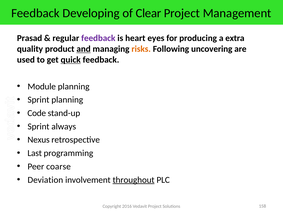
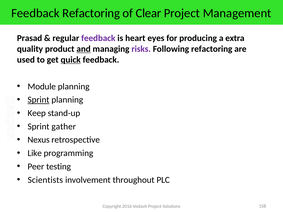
Feedback Developing: Developing -> Refactoring (91, 13)
risks colour: orange -> purple (141, 49)
Following uncovering: uncovering -> refactoring (212, 49)
Sprint underline: none -> present (39, 100)
Code: Code -> Keep (37, 113)
always: always -> gather (64, 127)
Last: Last -> Like (35, 153)
coarse: coarse -> testing (59, 167)
Deviation: Deviation -> Scientists (45, 180)
throughout underline: present -> none (134, 180)
